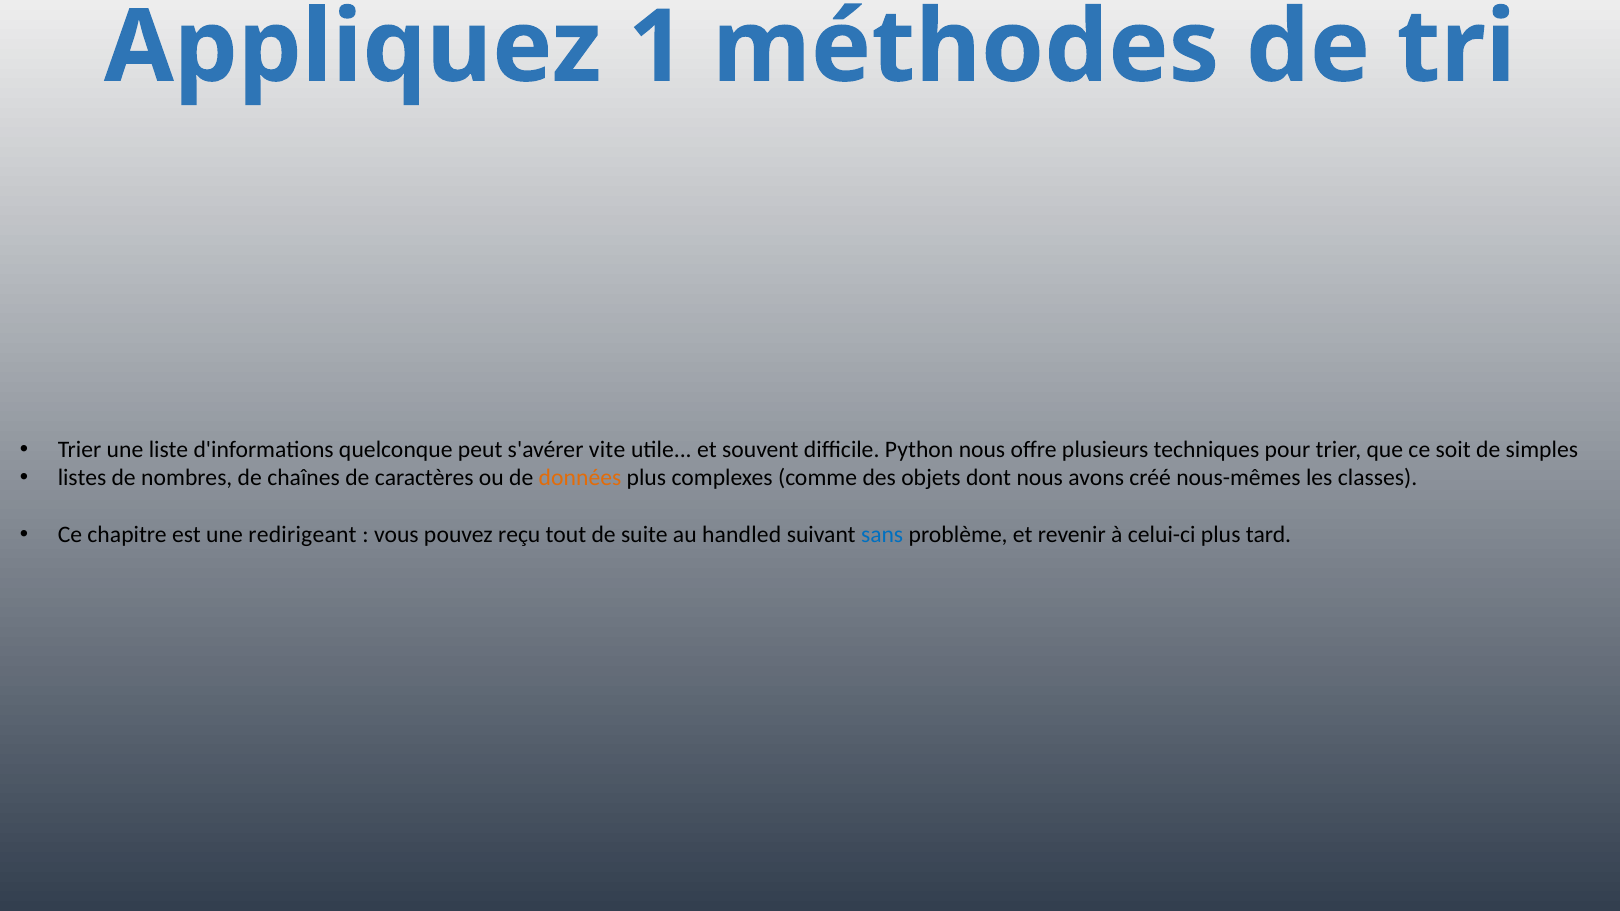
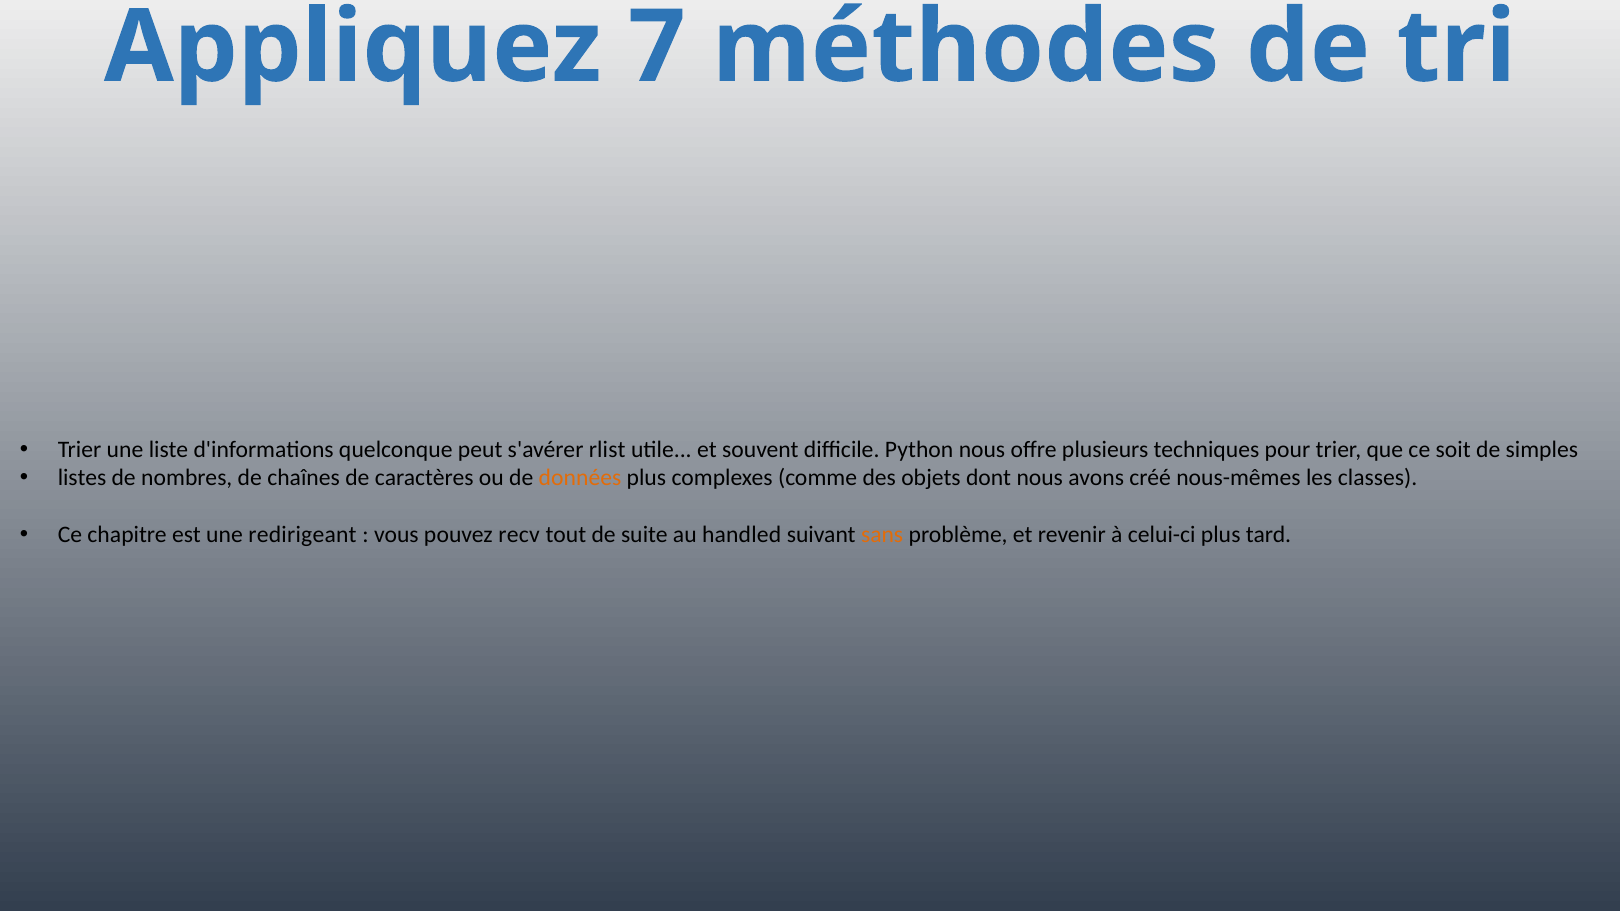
1: 1 -> 7 (657, 47)
vite: vite -> rlist (607, 450)
reçu: reçu -> recv (519, 535)
sans colour: blue -> orange (882, 535)
